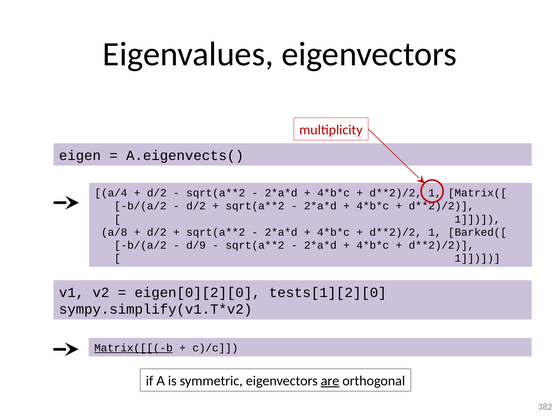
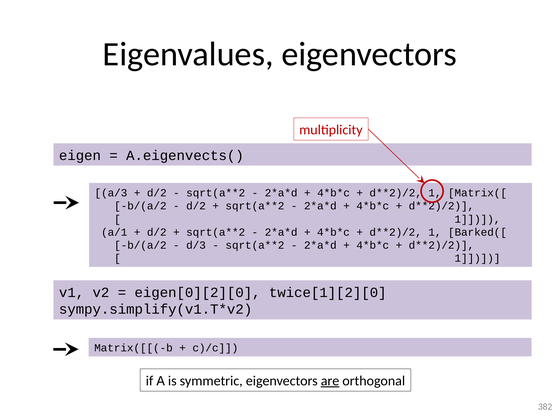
a/4: a/4 -> a/3 (111, 193)
a/8: a/8 -> a/1 (114, 232)
d/9: d/9 -> d/3 (196, 245)
tests[1][2][0: tests[1][2][0 -> twice[1][2][0 (328, 292)
Matrix([[(-b underline: present -> none (134, 348)
